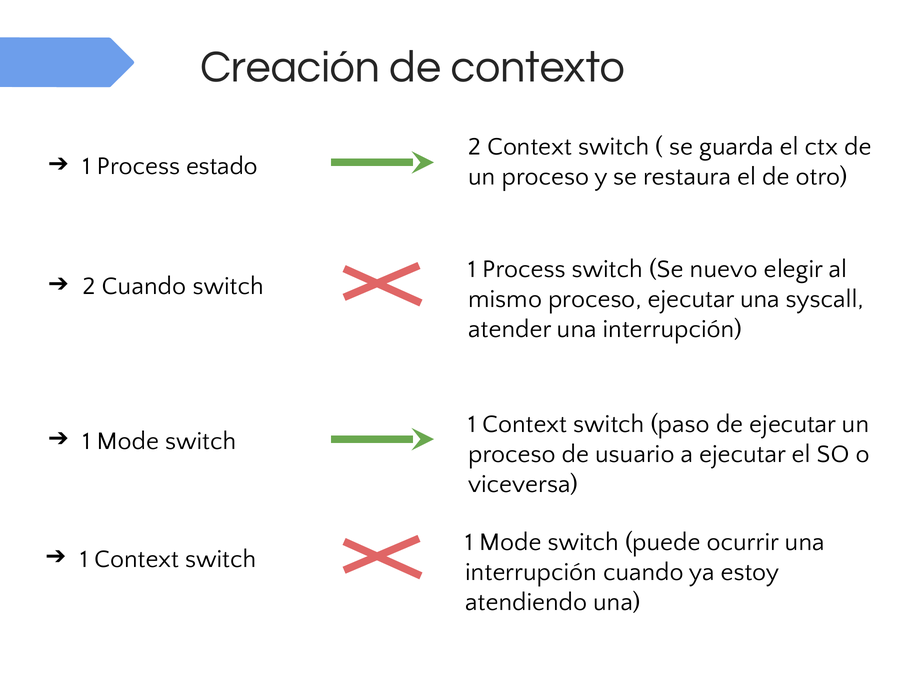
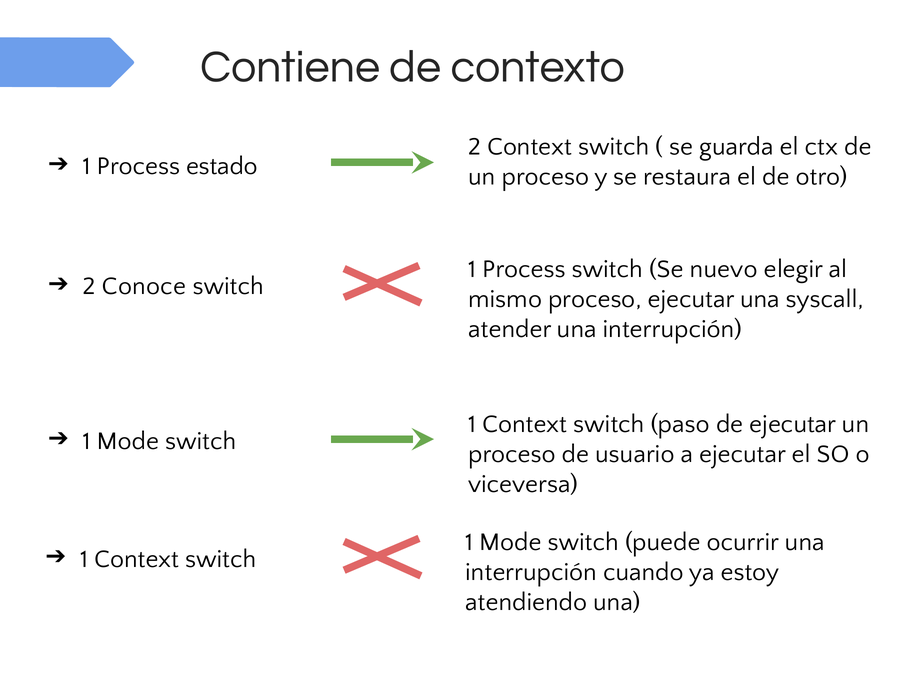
Creación: Creación -> Contiene (290, 67)
2 Cuando: Cuando -> Conoce (144, 286)
